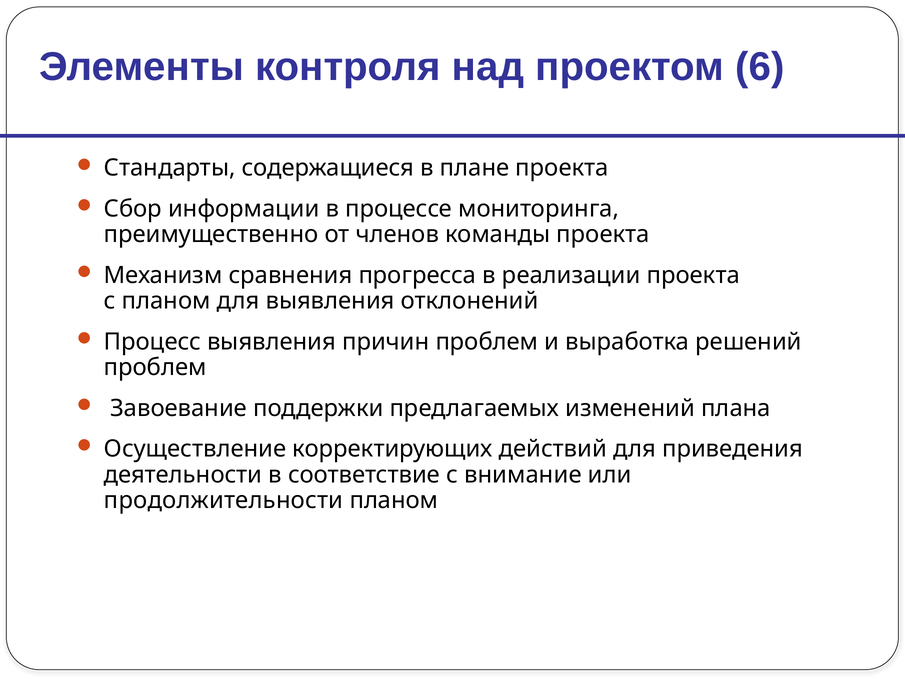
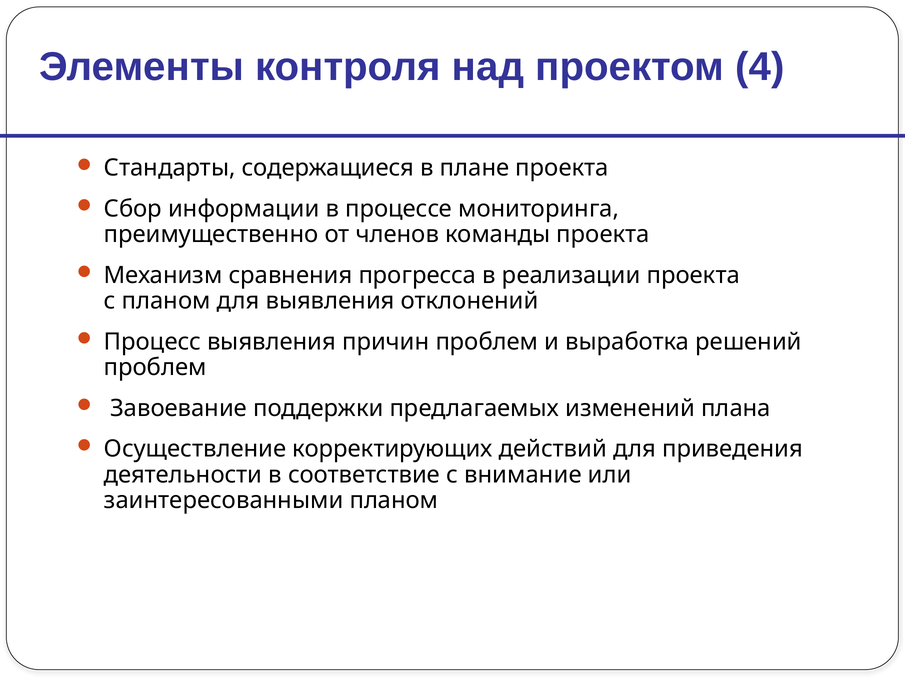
6: 6 -> 4 (760, 67)
продолжительности: продолжительности -> заинтересованными (224, 500)
